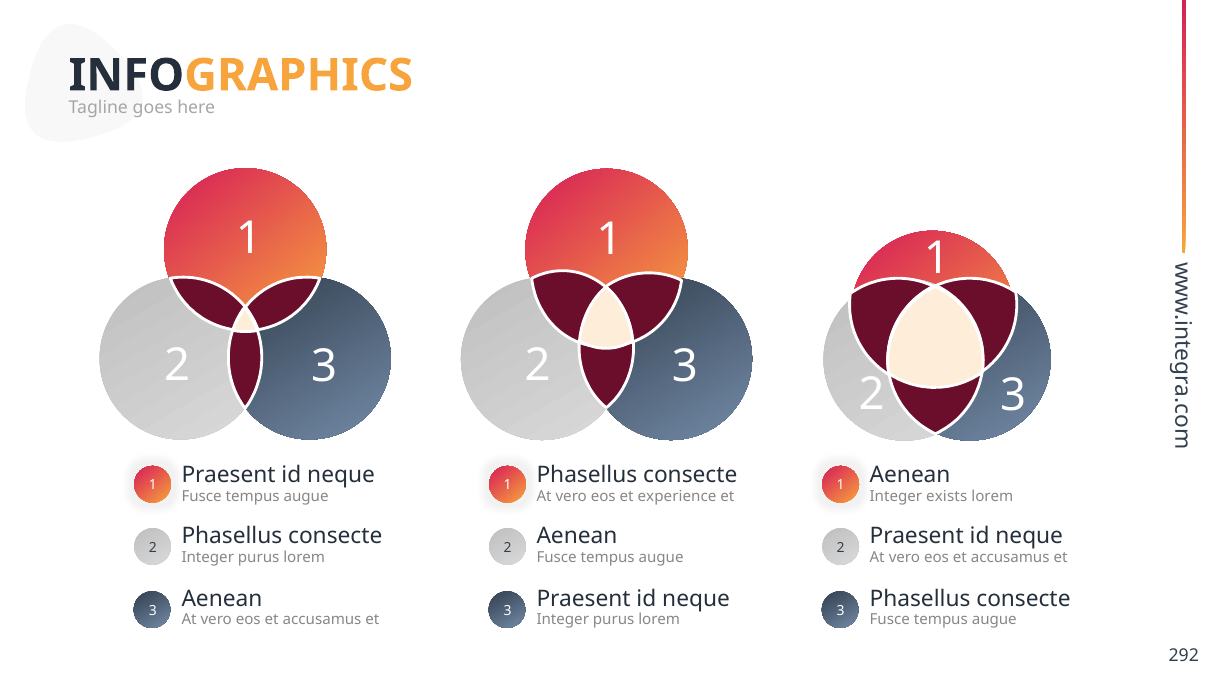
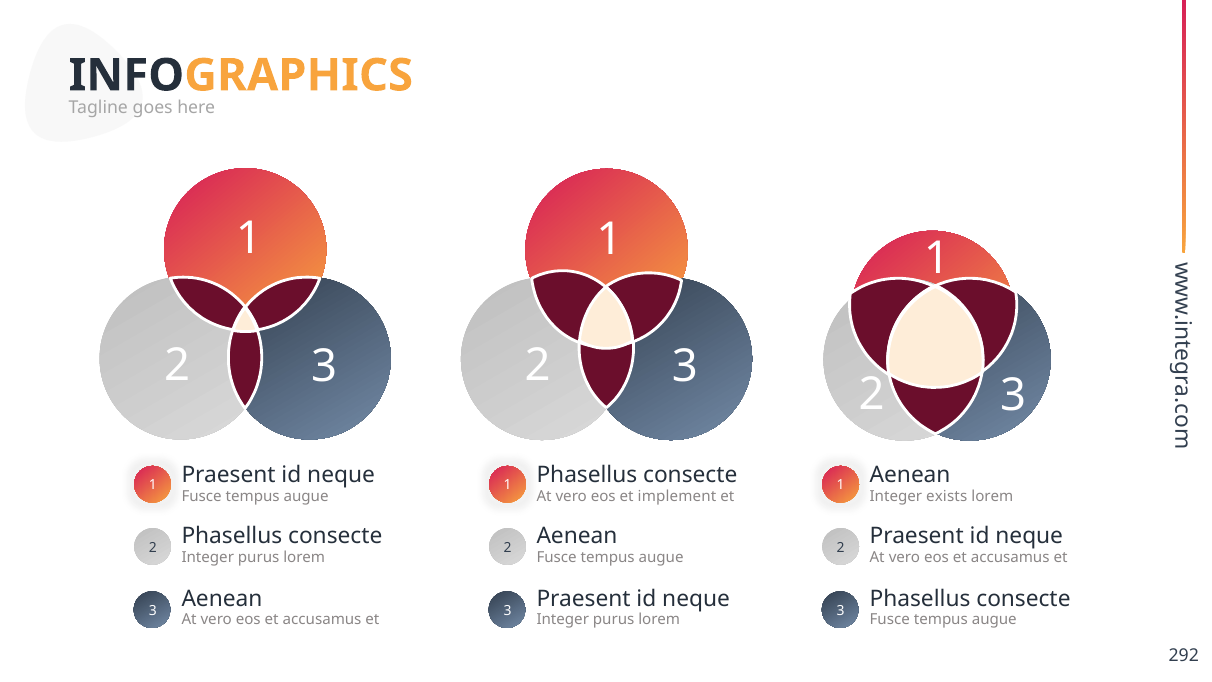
experience: experience -> implement (677, 496)
